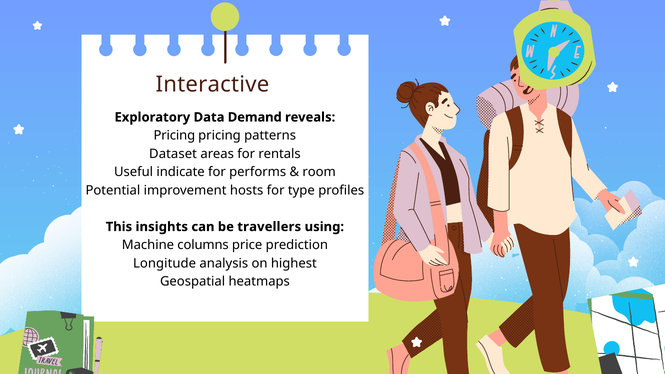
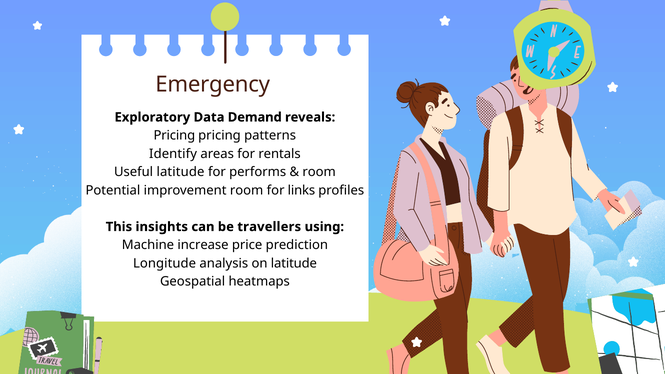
Interactive: Interactive -> Emergency (213, 85)
Dataset: Dataset -> Identify (173, 154)
Useful indicate: indicate -> latitude (180, 172)
improvement hosts: hosts -> room (247, 190)
type: type -> links (301, 190)
columns: columns -> increase (203, 245)
on highest: highest -> latitude (294, 263)
